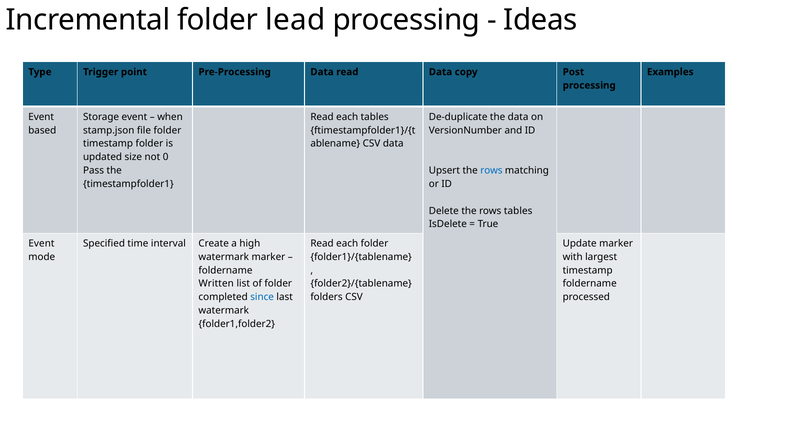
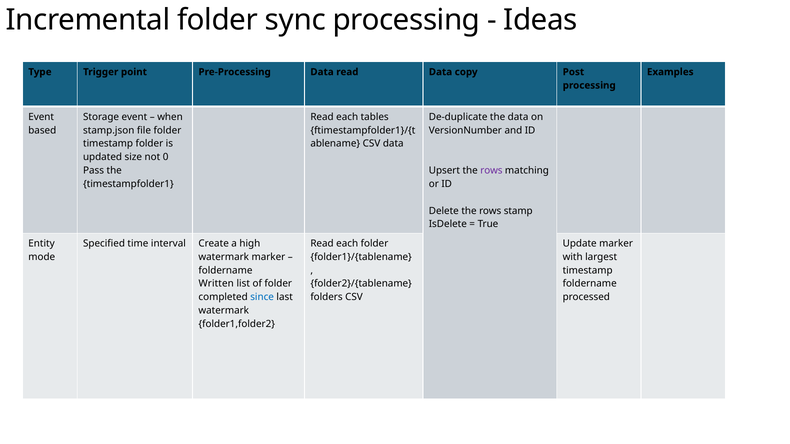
lead: lead -> sync (295, 20)
rows colour: blue -> purple (491, 171)
rows tables: tables -> stamp (518, 211)
Event: Event -> Entity (42, 244)
